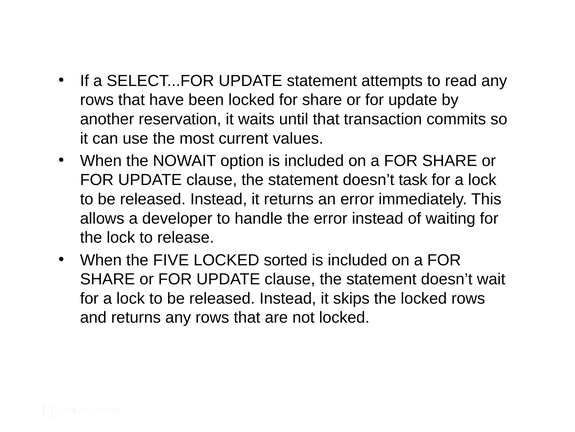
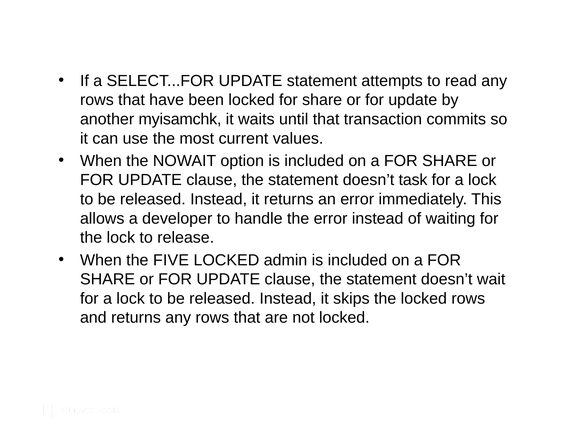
reservation: reservation -> myisamchk (180, 119)
sorted: sorted -> admin (286, 260)
